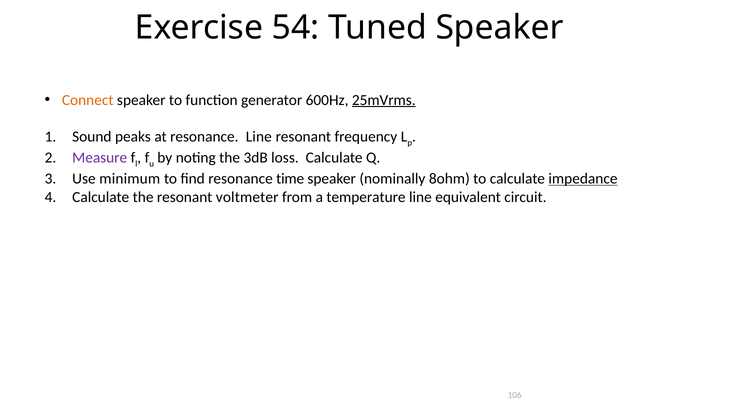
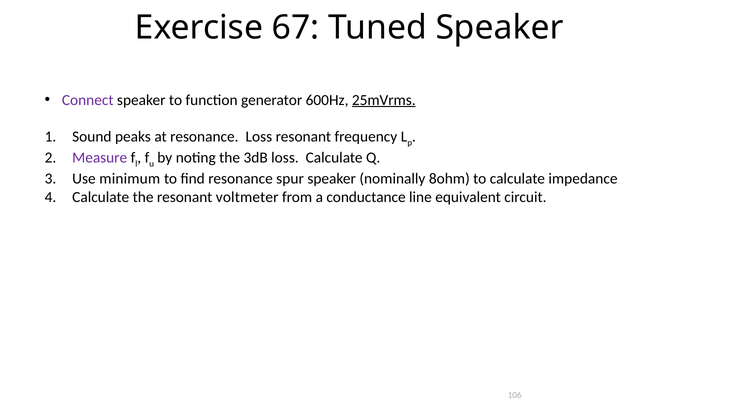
54: 54 -> 67 (296, 28)
Connect colour: orange -> purple (88, 100)
resonance Line: Line -> Loss (259, 137)
time: time -> spur (290, 179)
impedance underline: present -> none (583, 179)
temperature: temperature -> conductance (366, 197)
